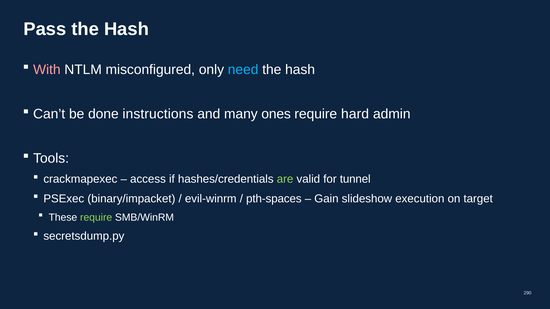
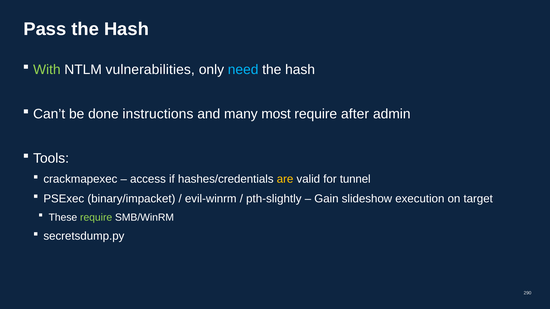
With colour: pink -> light green (47, 70)
misconfigured: misconfigured -> vulnerabilities (150, 70)
ones: ones -> most (276, 114)
hard: hard -> after (355, 114)
are colour: light green -> yellow (285, 179)
pth-spaces: pth-spaces -> pth-slightly (274, 199)
